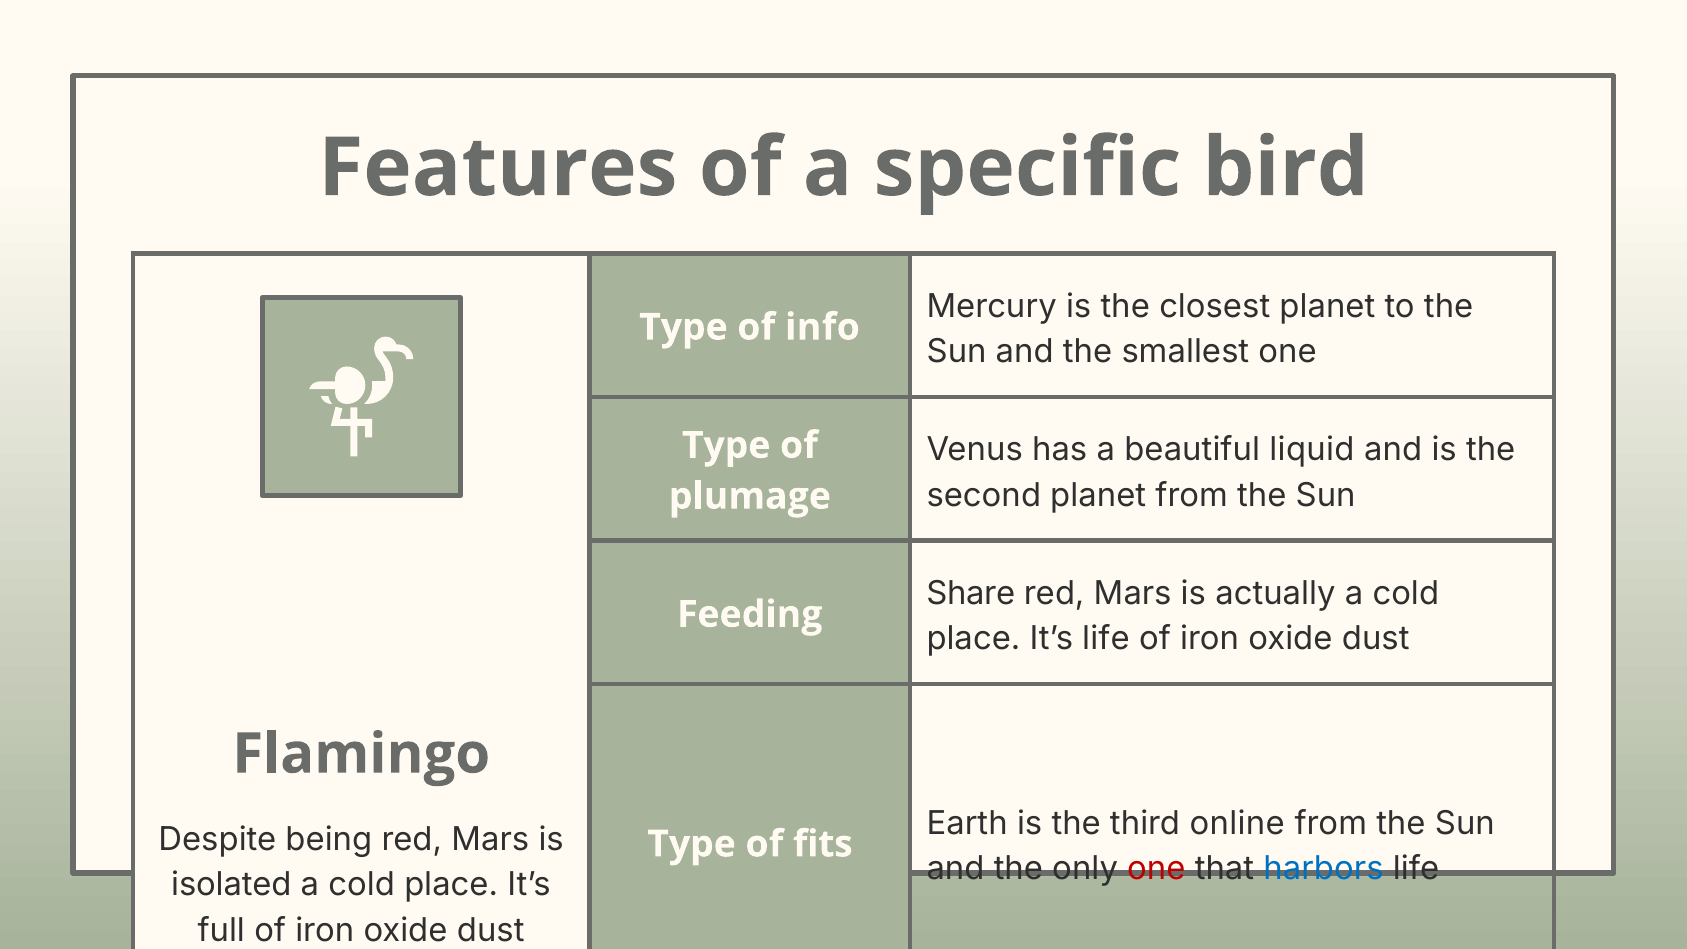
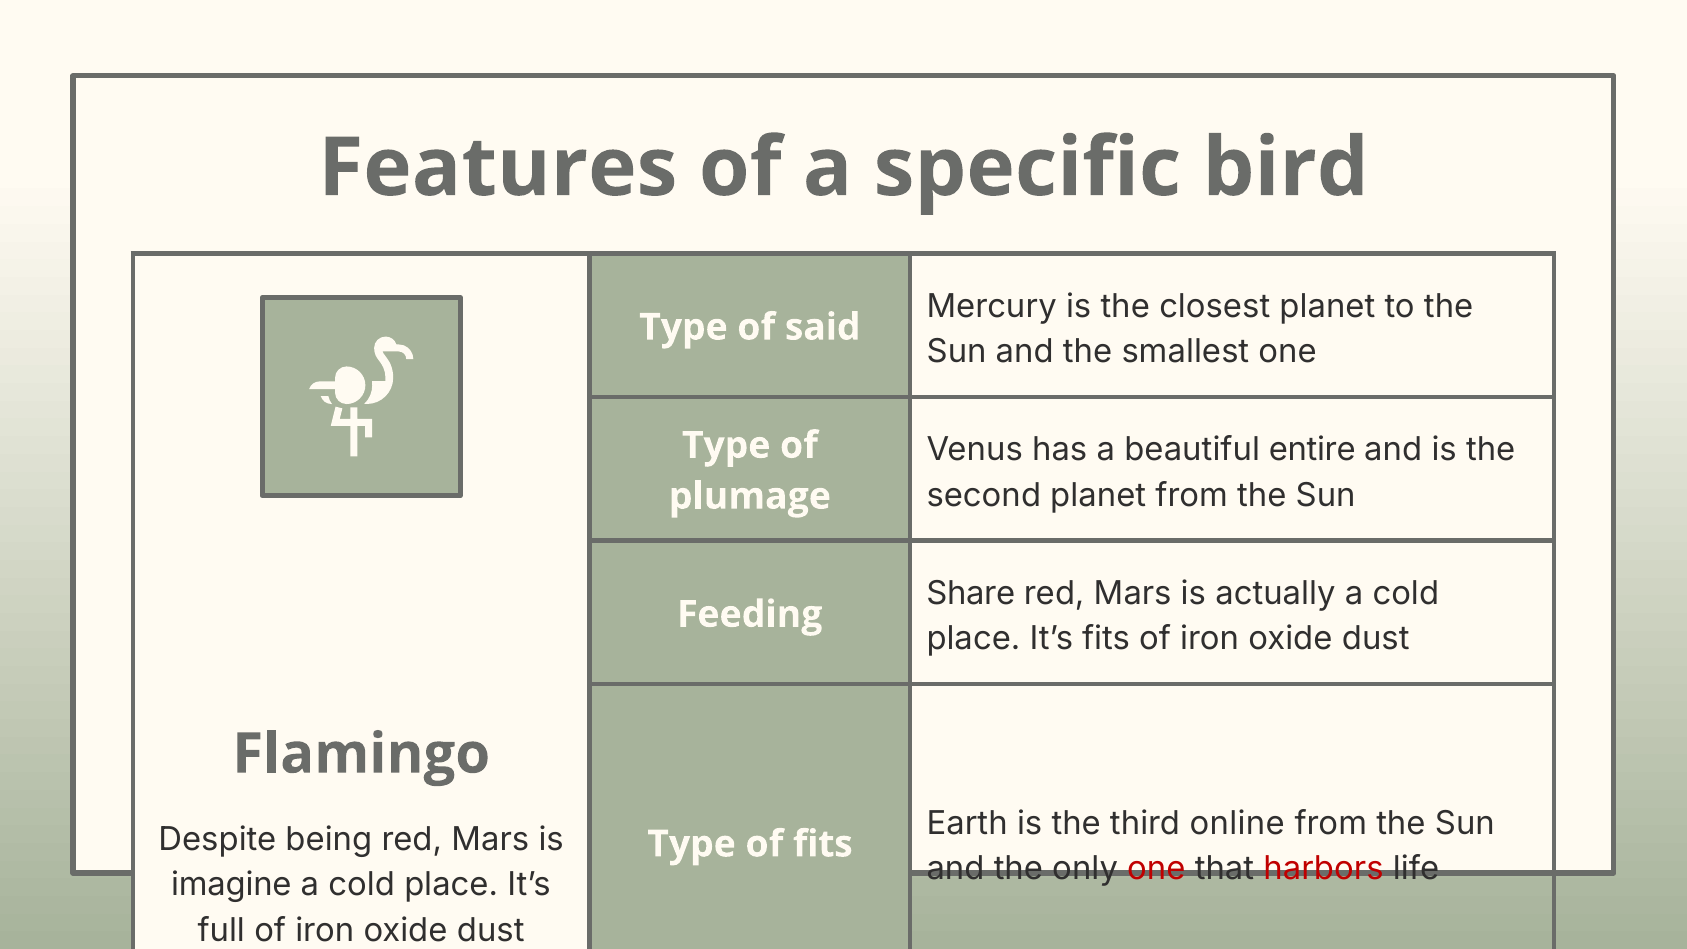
info: info -> said (823, 327)
liquid: liquid -> entire (1312, 450)
It’s life: life -> fits (1106, 639)
harbors colour: blue -> red (1323, 869)
isolated: isolated -> imagine (231, 885)
